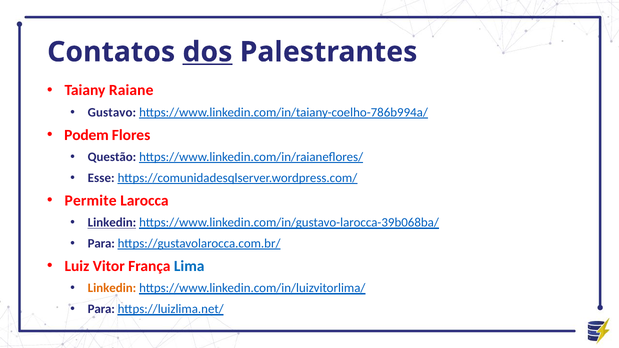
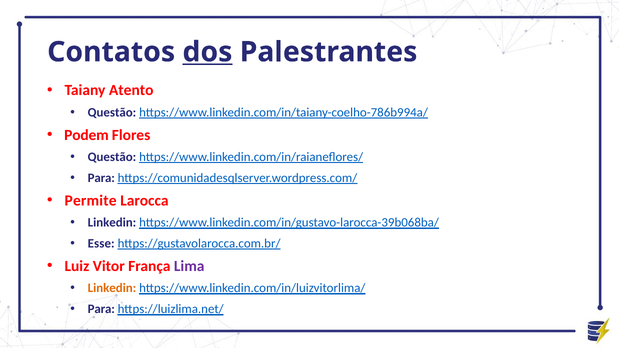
Raiane: Raiane -> Atento (131, 90)
Gustavo: Gustavo -> Questão (112, 112)
Esse: Esse -> Para (101, 178)
Linkedin underline: present -> none (112, 223)
Para: Para -> Esse (101, 244)
Lima colour: blue -> purple (189, 266)
